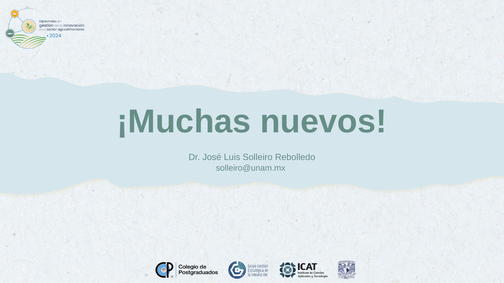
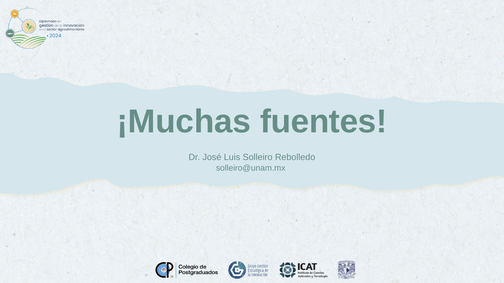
nuevos: nuevos -> fuentes (324, 122)
